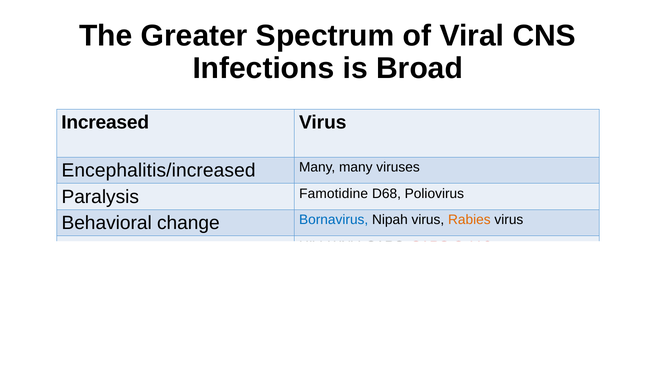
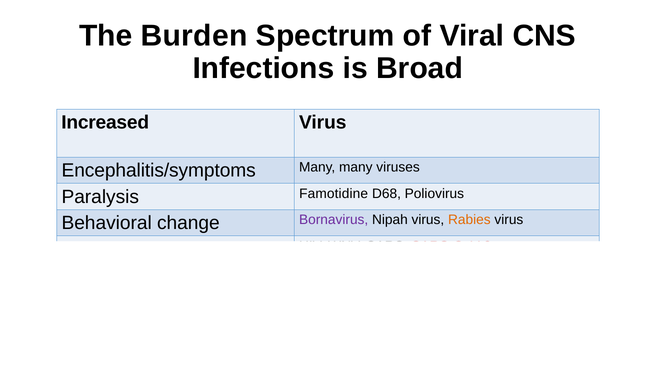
Greater: Greater -> Burden (194, 36)
Encephalitis/increased: Encephalitis/increased -> Encephalitis/symptoms (159, 171)
Bornavirus colour: blue -> purple (334, 220)
